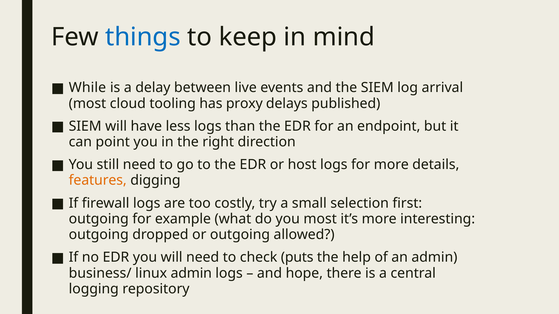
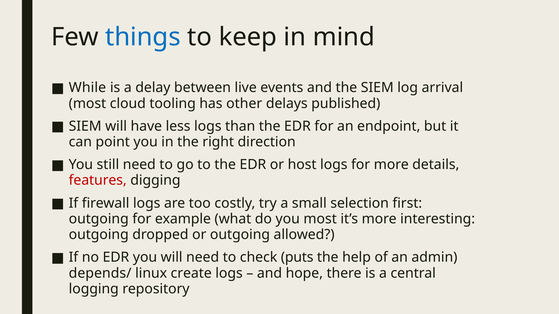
proxy: proxy -> other (244, 104)
features colour: orange -> red (98, 181)
business/: business/ -> depends/ (100, 273)
linux admin: admin -> create (191, 273)
